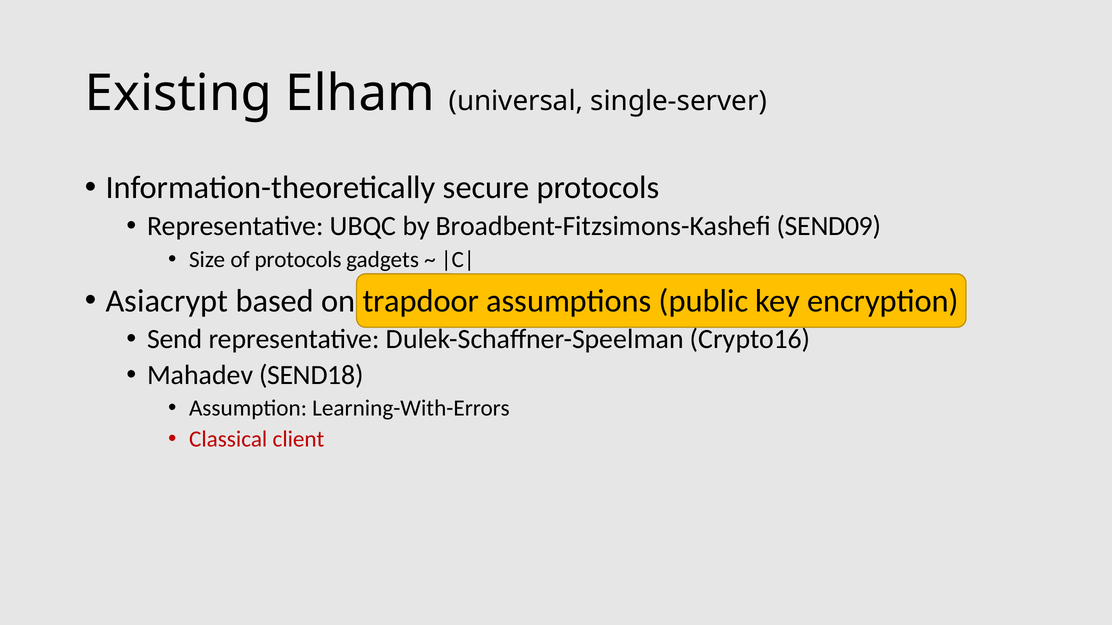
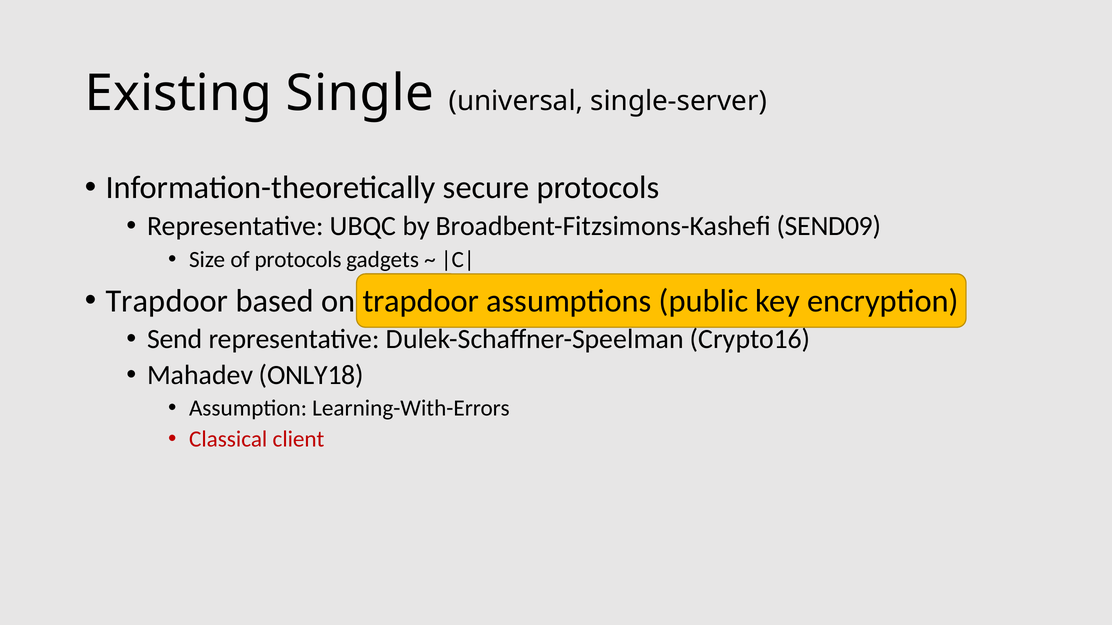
Elham: Elham -> Single (360, 93)
Asiacrypt: Asiacrypt -> Trapdoor (167, 301)
SEND18: SEND18 -> ONLY18 (311, 375)
